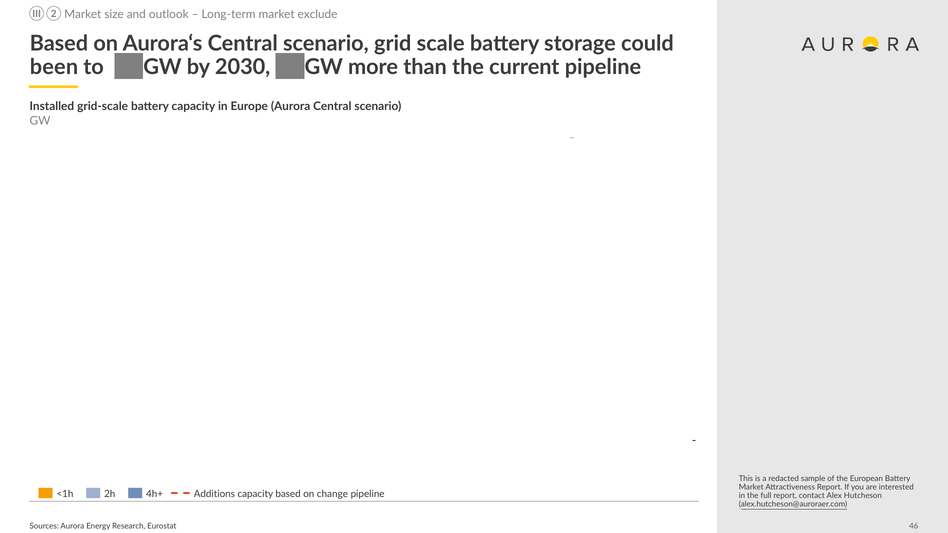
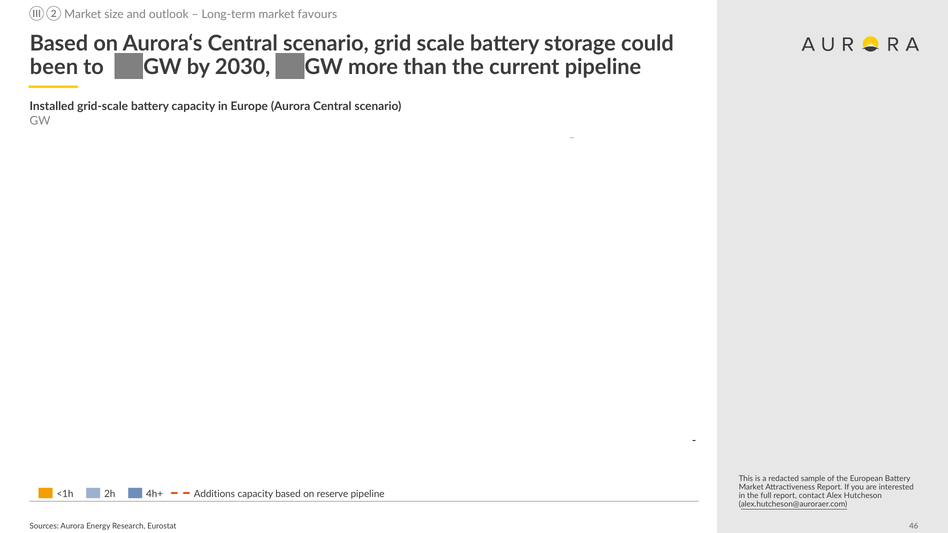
exclude: exclude -> favours (317, 14)
change: change -> reserve (333, 494)
